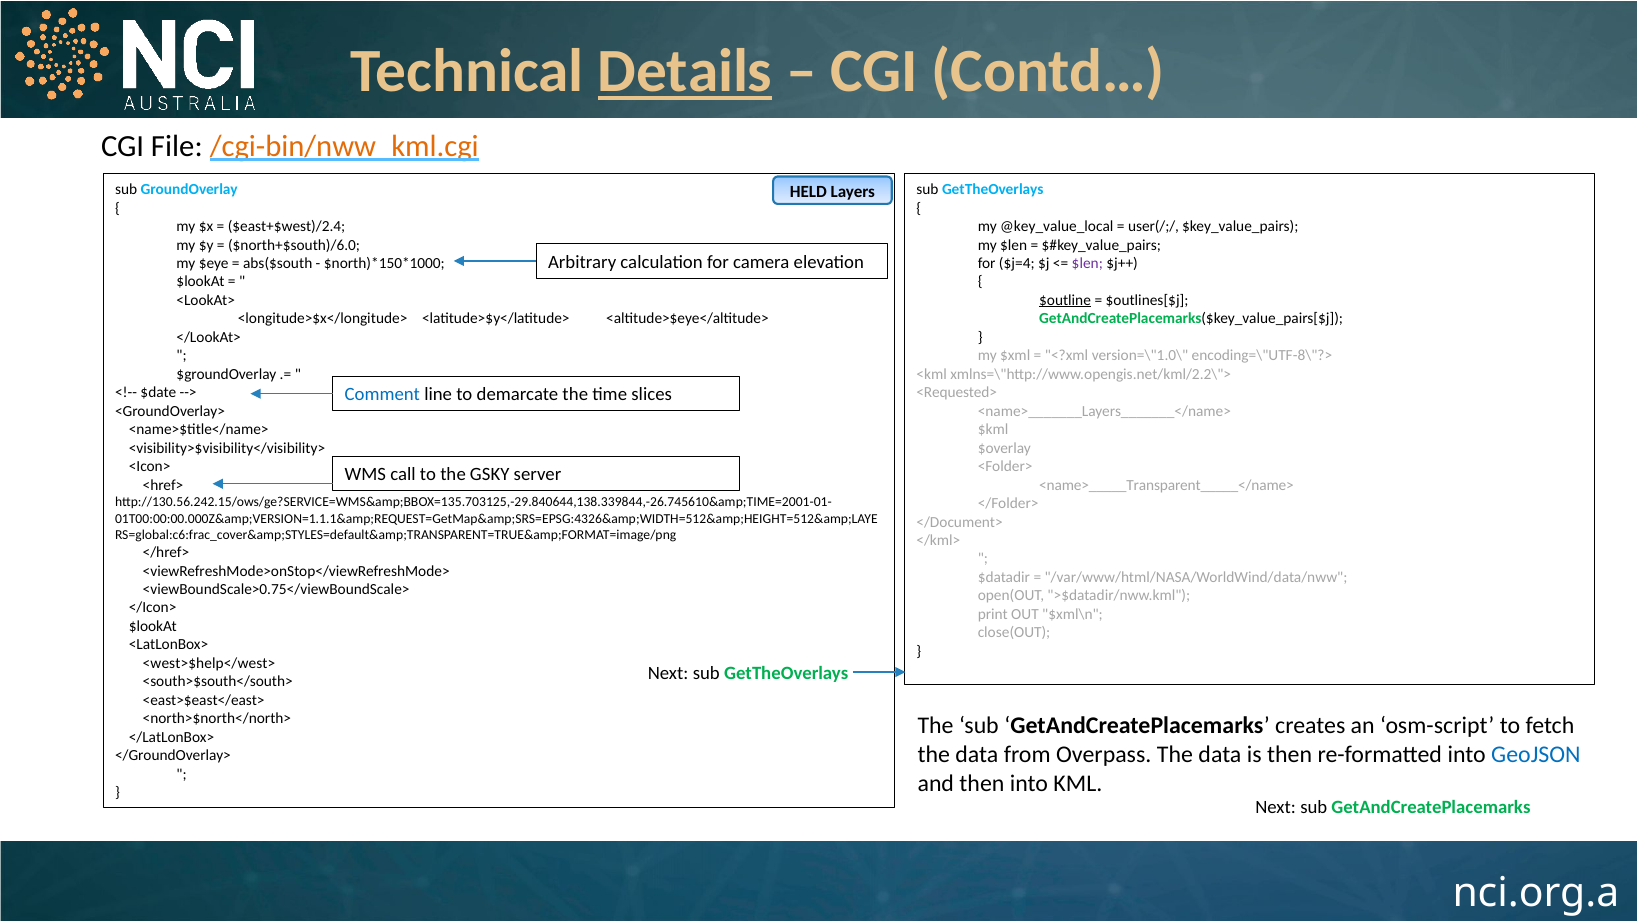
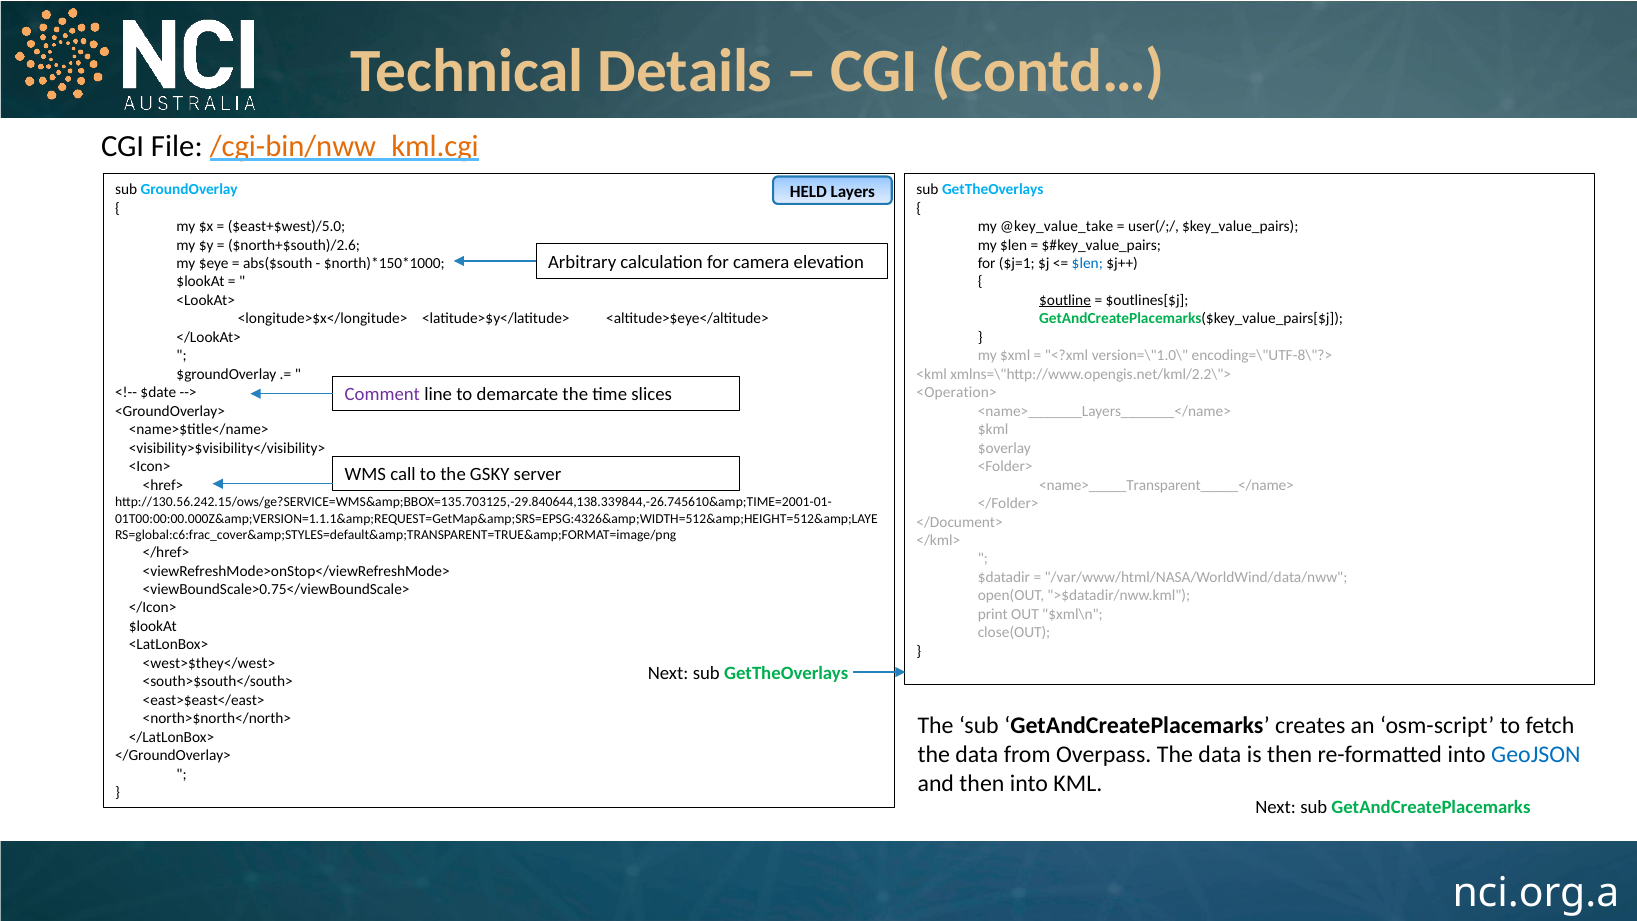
Details underline: present -> none (685, 72)
$east+$west)/2.4: $east+$west)/2.4 -> $east+$west)/5.0 (287, 226)
@key_value_local: @key_value_local -> @key_value_take (1057, 226)
$north+$south)/6.0: $north+$south)/6.0 -> $north+$south)/2.6 (294, 245)
$j=4: $j=4 -> $j=1 (1017, 263)
$len colour: purple -> blue (1087, 263)
<Requested>: <Requested> -> <Operation> (957, 393)
Comment colour: blue -> purple (382, 395)
<west>$help</west>: <west>$help</west> -> <west>$they</west> (209, 663)
